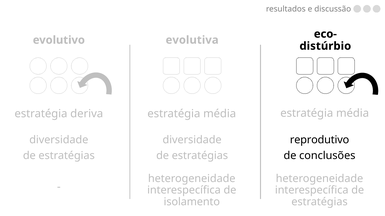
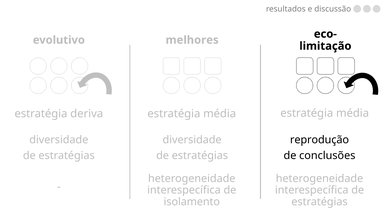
evolutiva: evolutiva -> melhores (192, 40)
distúrbio: distúrbio -> limitação (325, 46)
reprodutivo: reprodutivo -> reprodução (320, 140)
